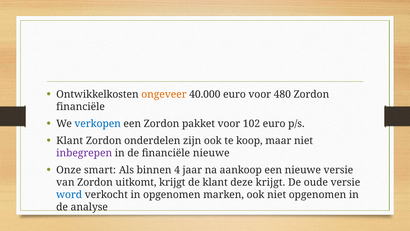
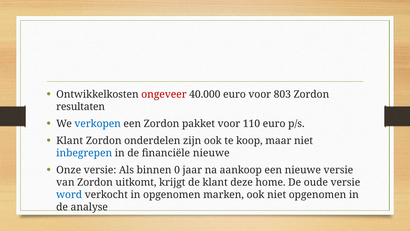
ongeveer colour: orange -> red (164, 94)
480: 480 -> 803 (282, 94)
financiële: financiële -> resultaten (81, 107)
102: 102 -> 110 (251, 124)
inbegrepen colour: purple -> blue (84, 153)
Onze smart: smart -> versie (100, 170)
4: 4 -> 0 (177, 170)
deze krijgt: krijgt -> home (271, 182)
